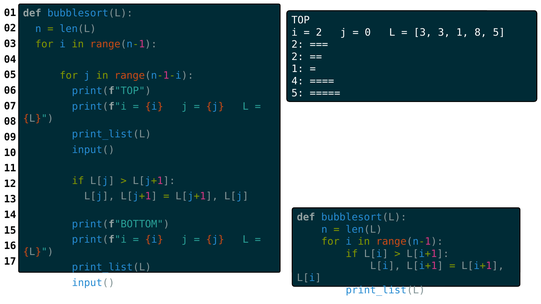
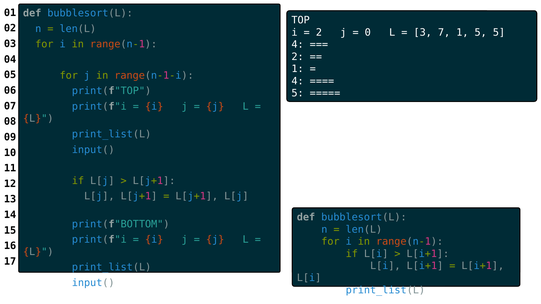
3 3: 3 -> 7 (444, 32)
1 8: 8 -> 5 (481, 32)
2: 2 -> 4 (298, 45)
